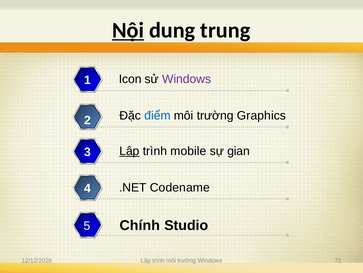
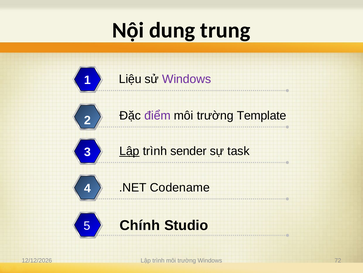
Nội underline: present -> none (128, 30)
Icon: Icon -> Liệu (130, 79)
điểm colour: blue -> purple (157, 115)
Graphics: Graphics -> Template (262, 115)
mobile: mobile -> sender (189, 151)
gian: gian -> task (239, 151)
